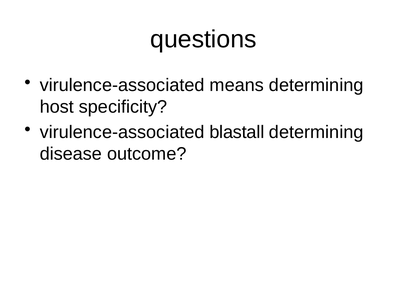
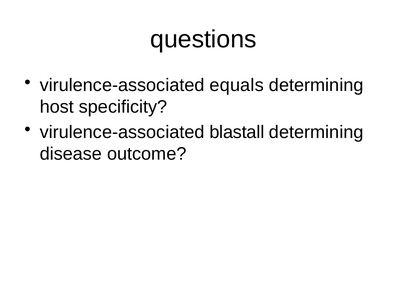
means: means -> equals (237, 85)
